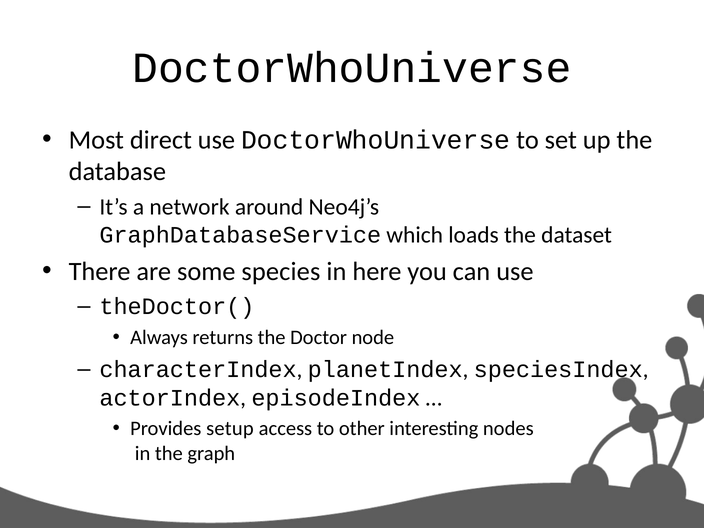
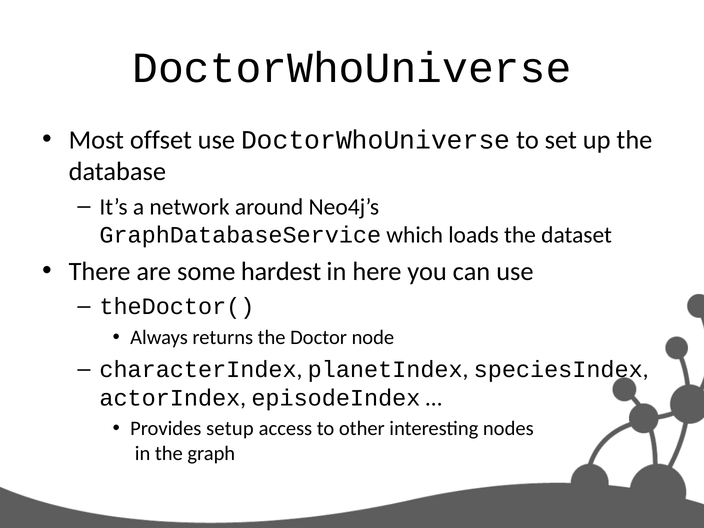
direct: direct -> offset (161, 140)
species: species -> hardest (281, 271)
